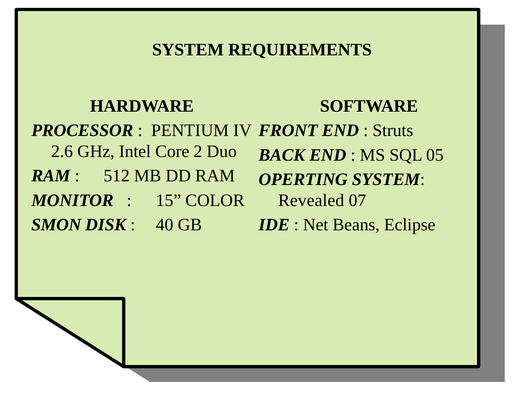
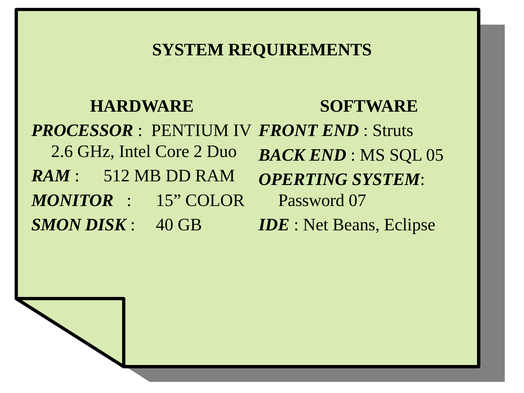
Revealed: Revealed -> Password (311, 200)
